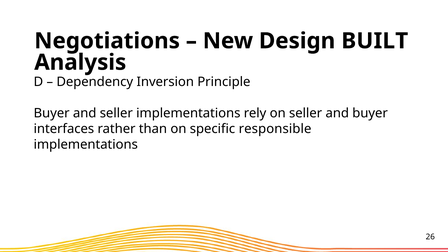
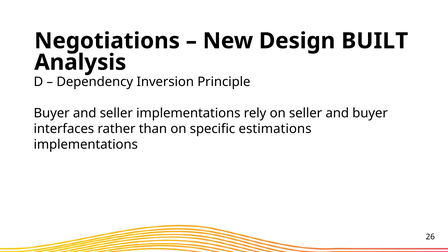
responsible: responsible -> estimations (275, 129)
